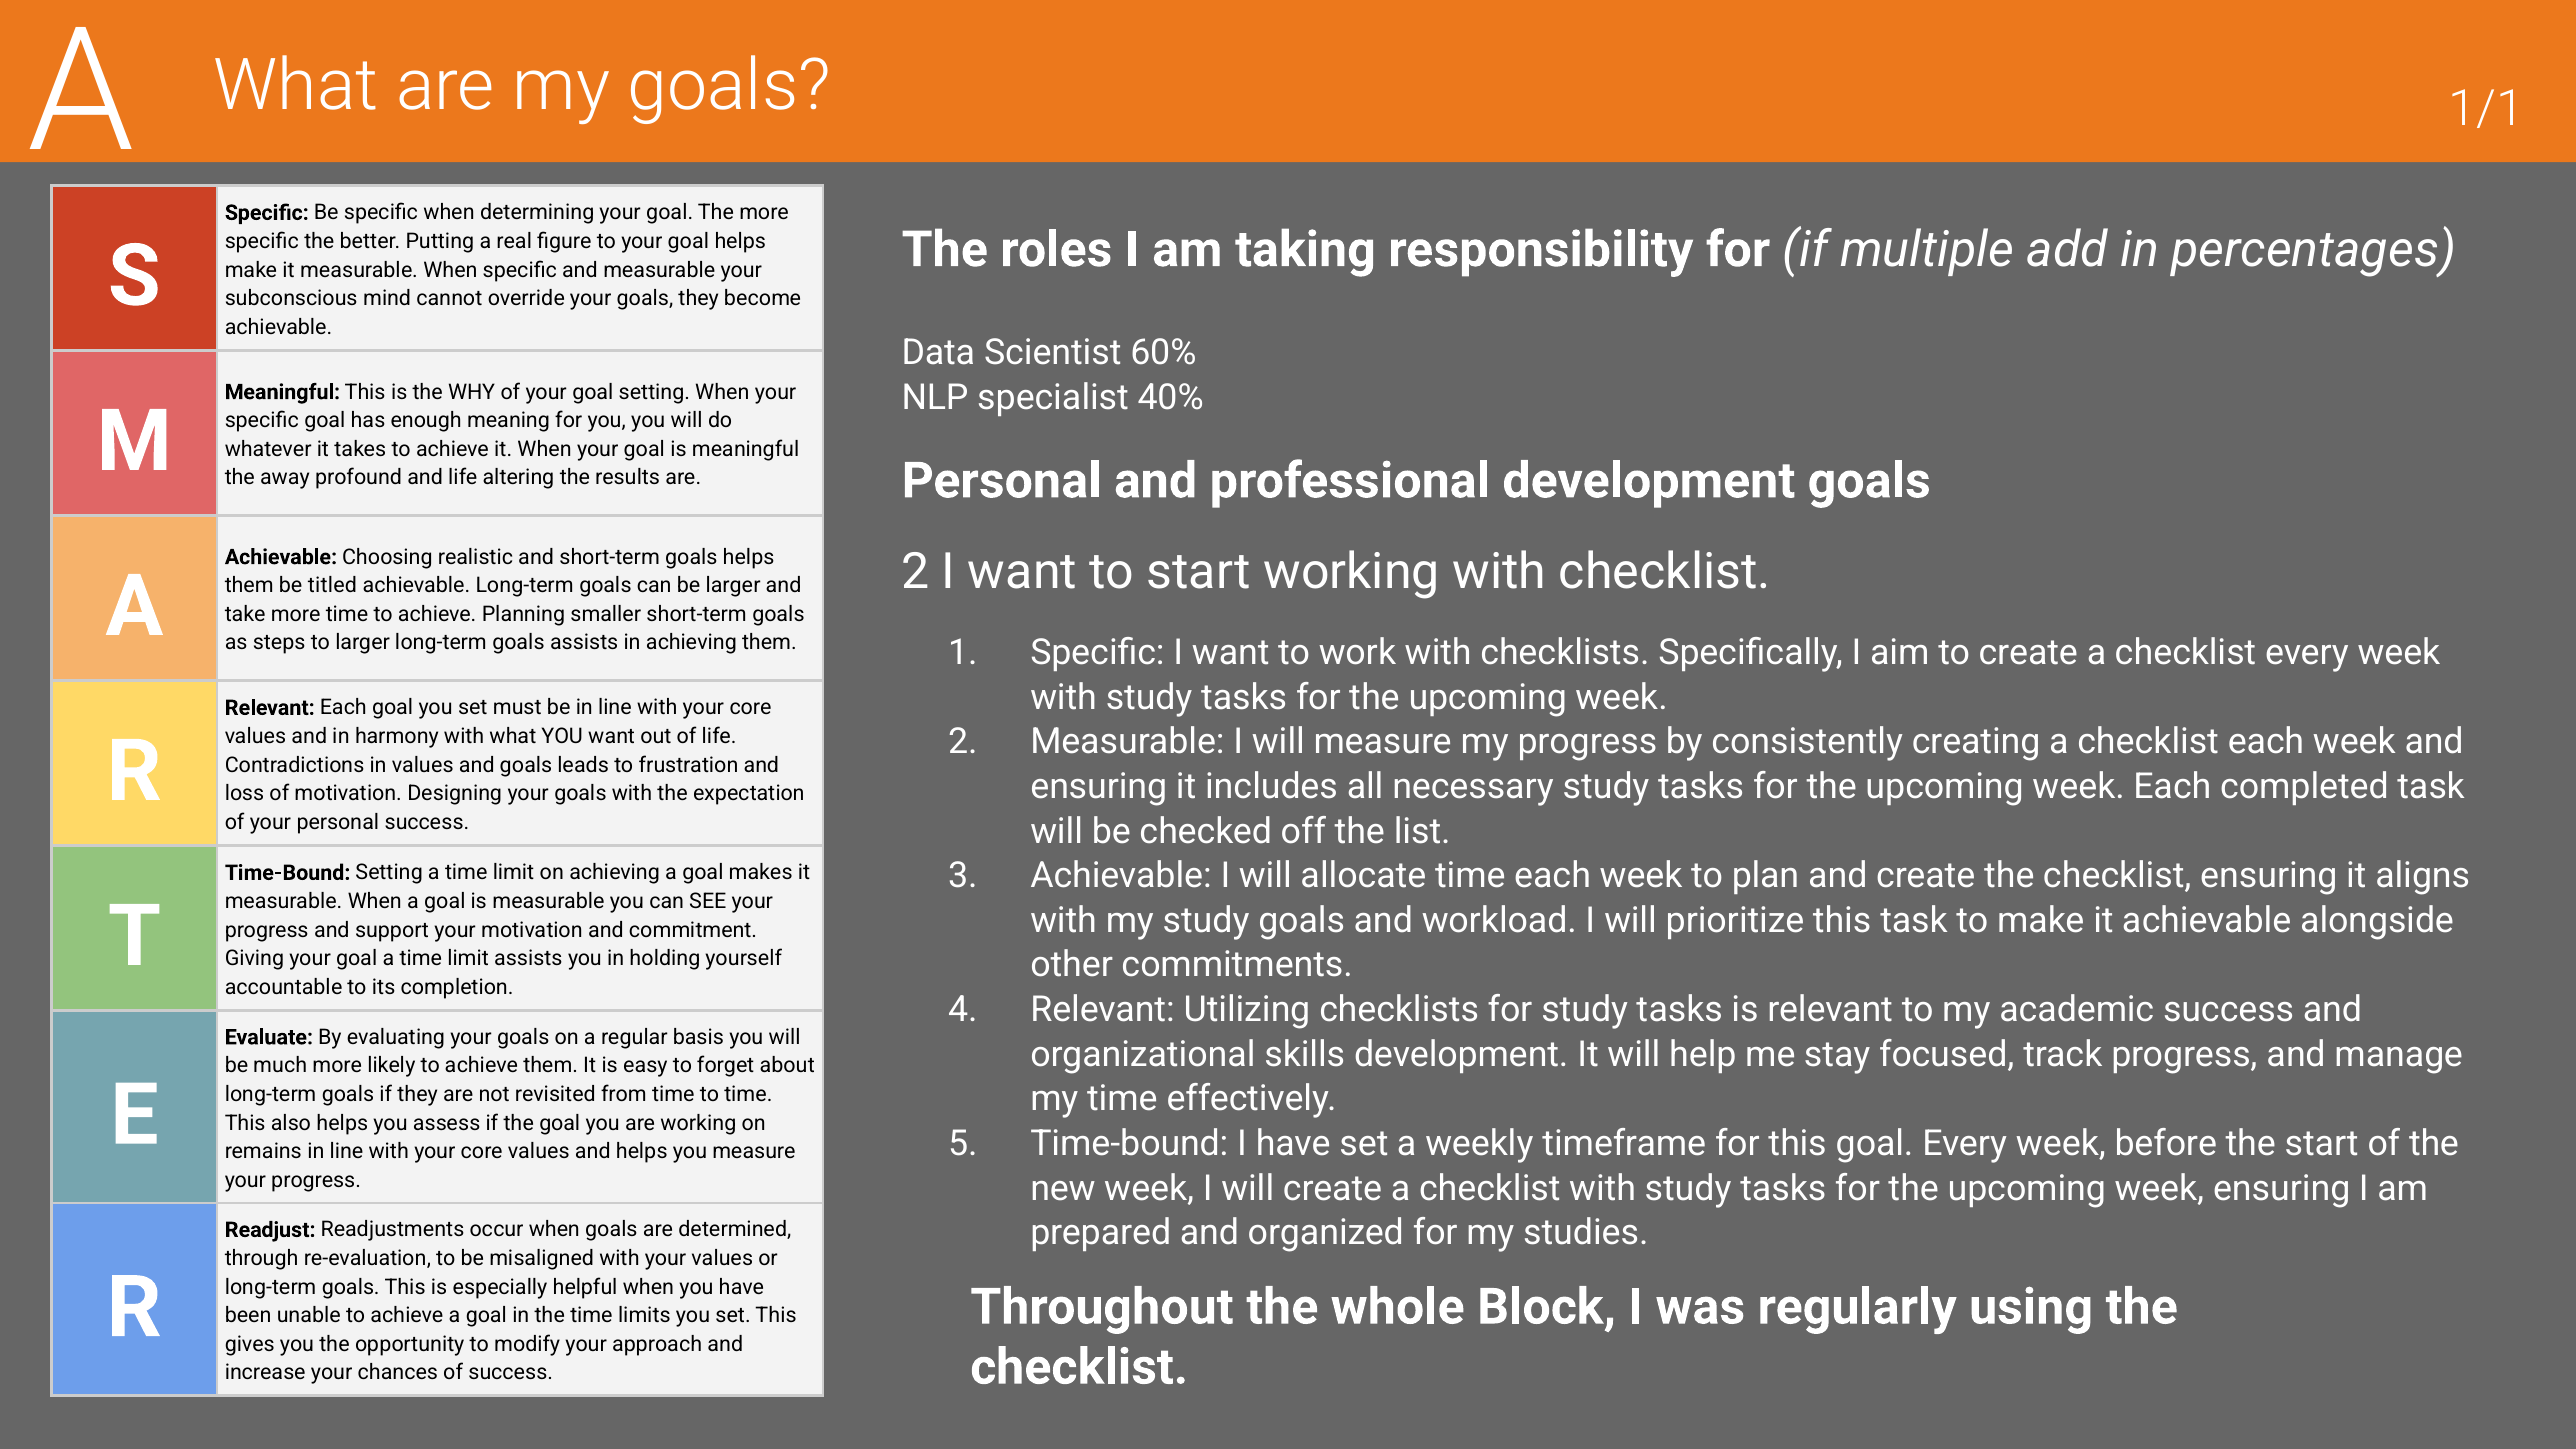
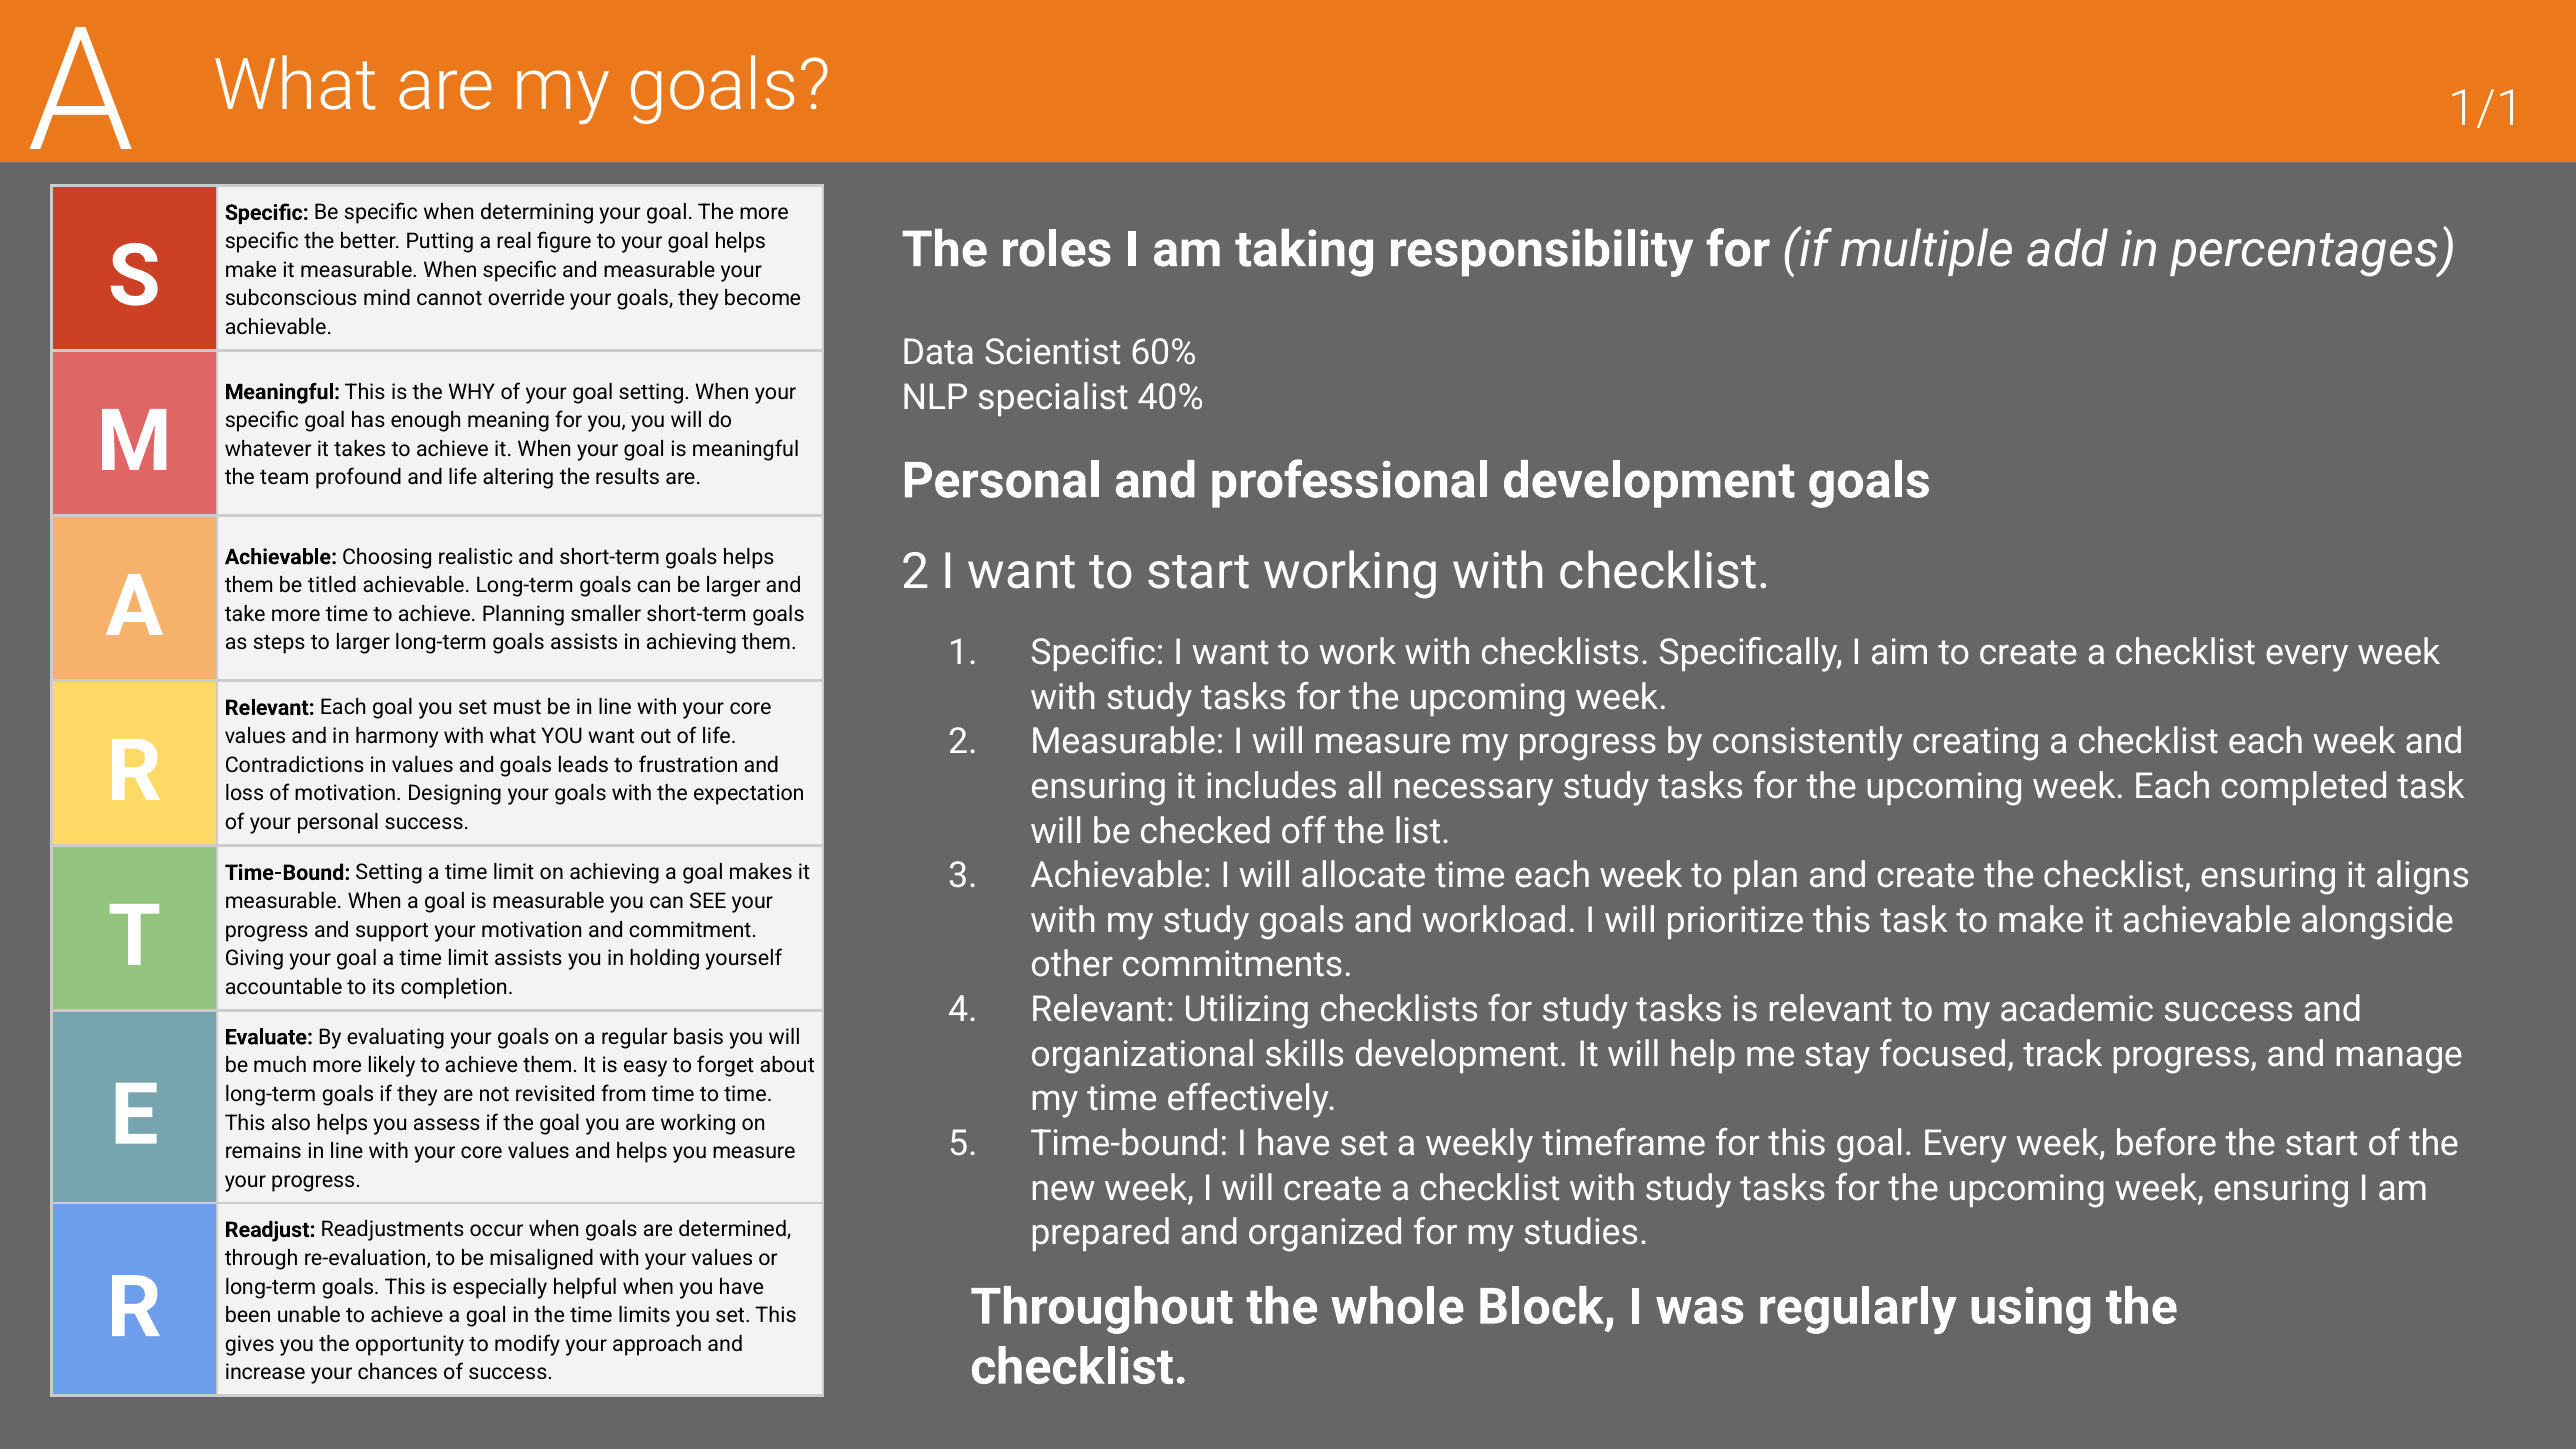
away: away -> team (285, 478)
